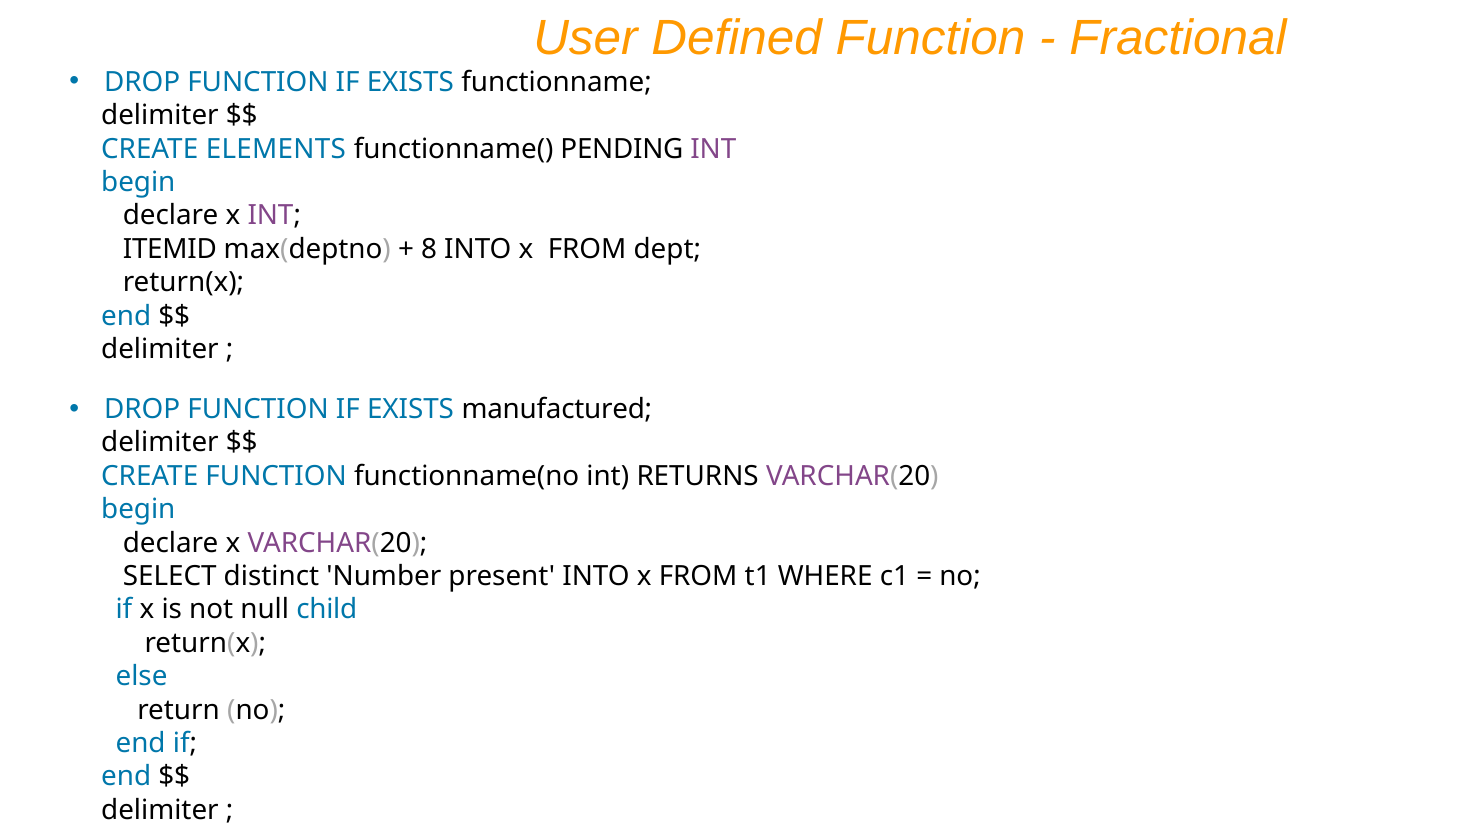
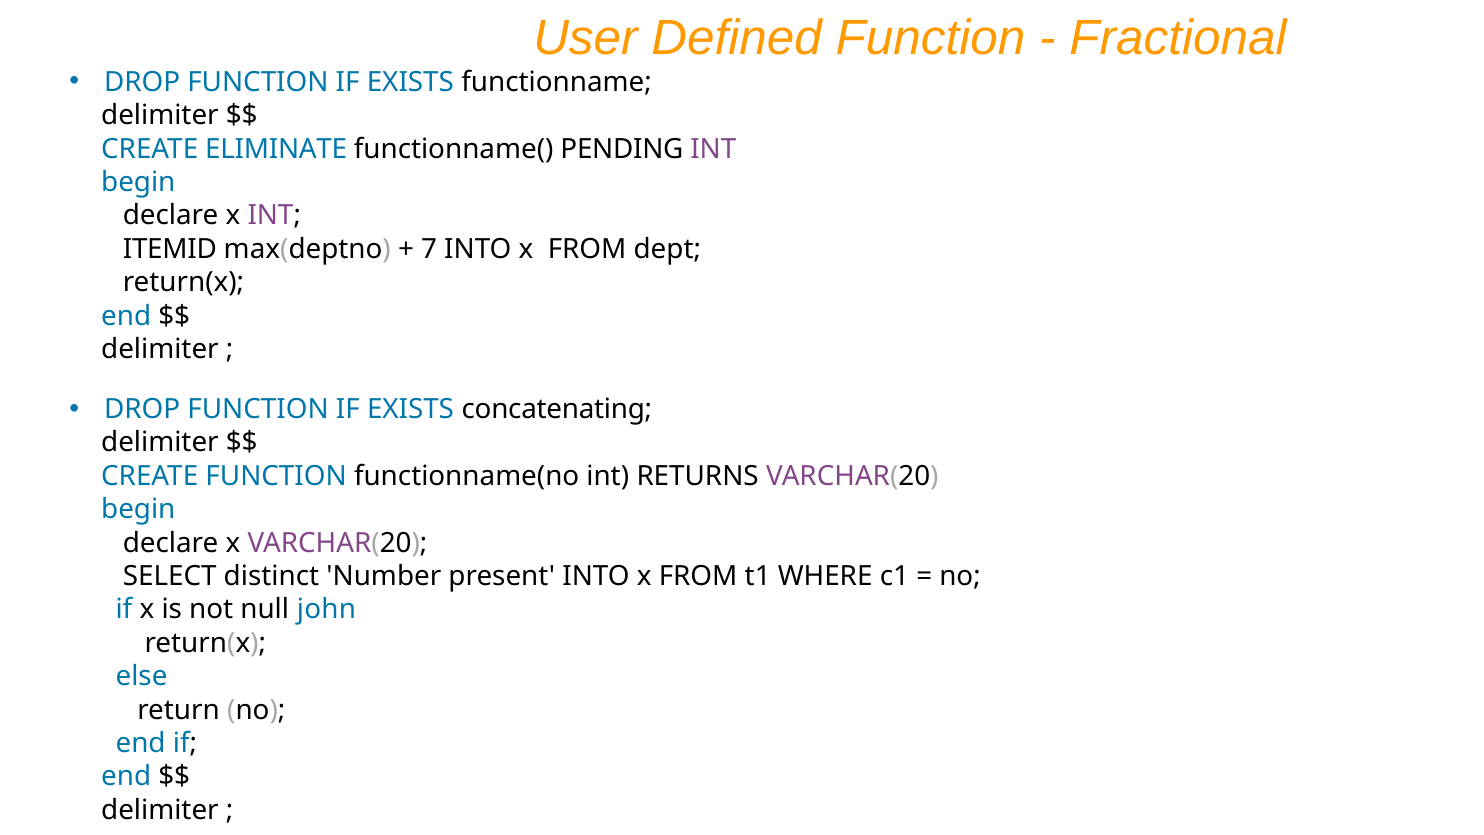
ELEMENTS: ELEMENTS -> ELIMINATE (276, 149)
8: 8 -> 7 (429, 249)
manufactured: manufactured -> concatenating (557, 409)
child: child -> john (326, 610)
